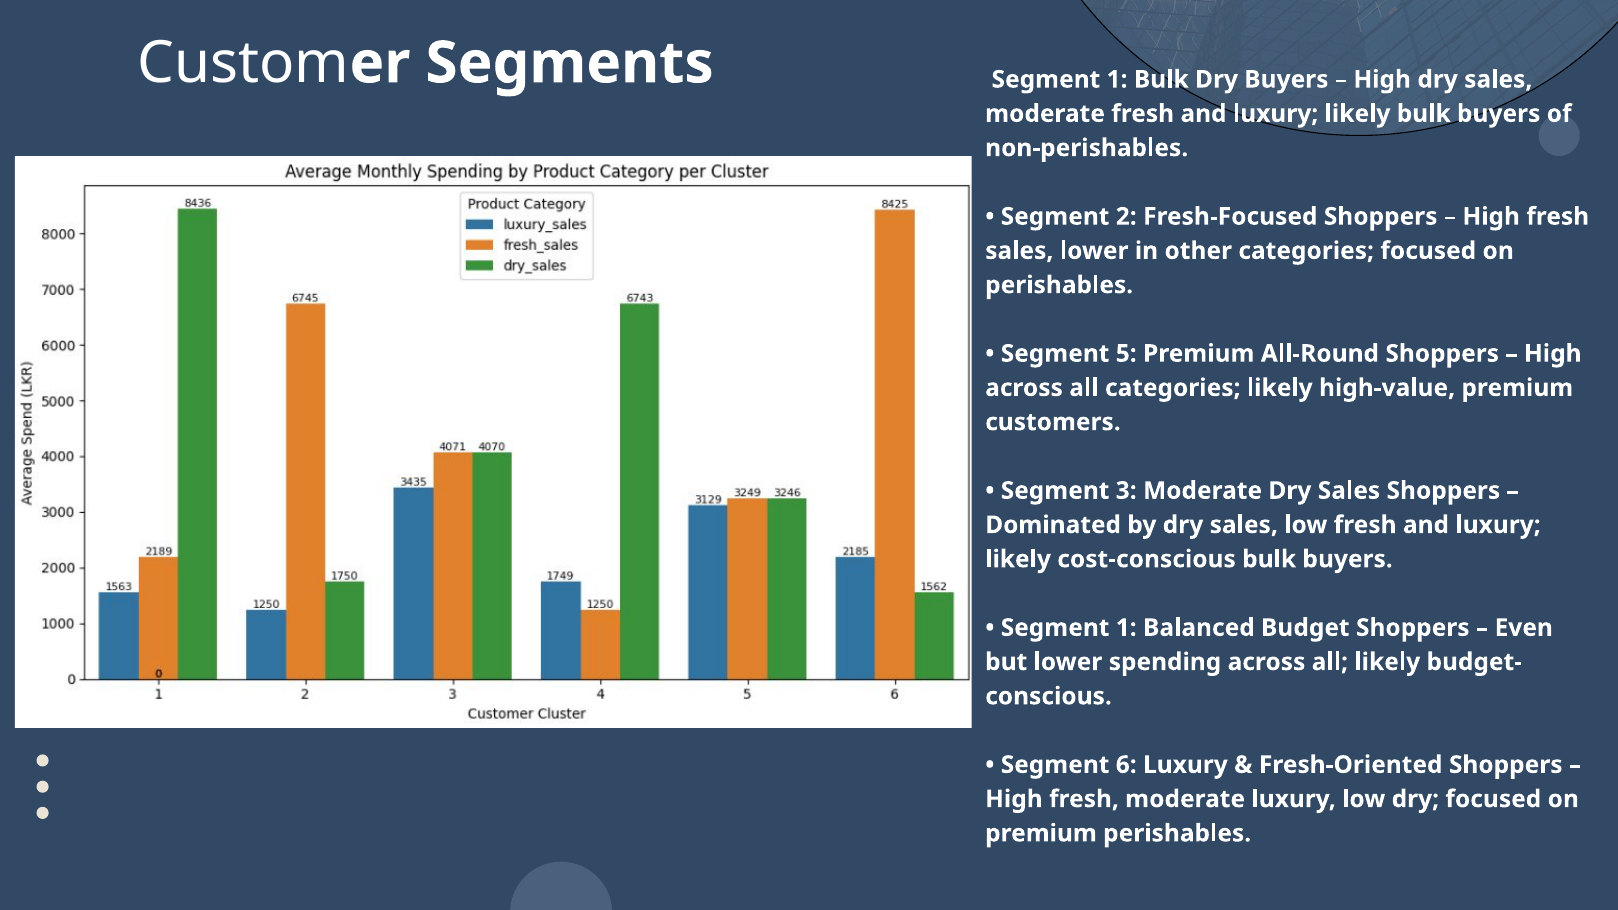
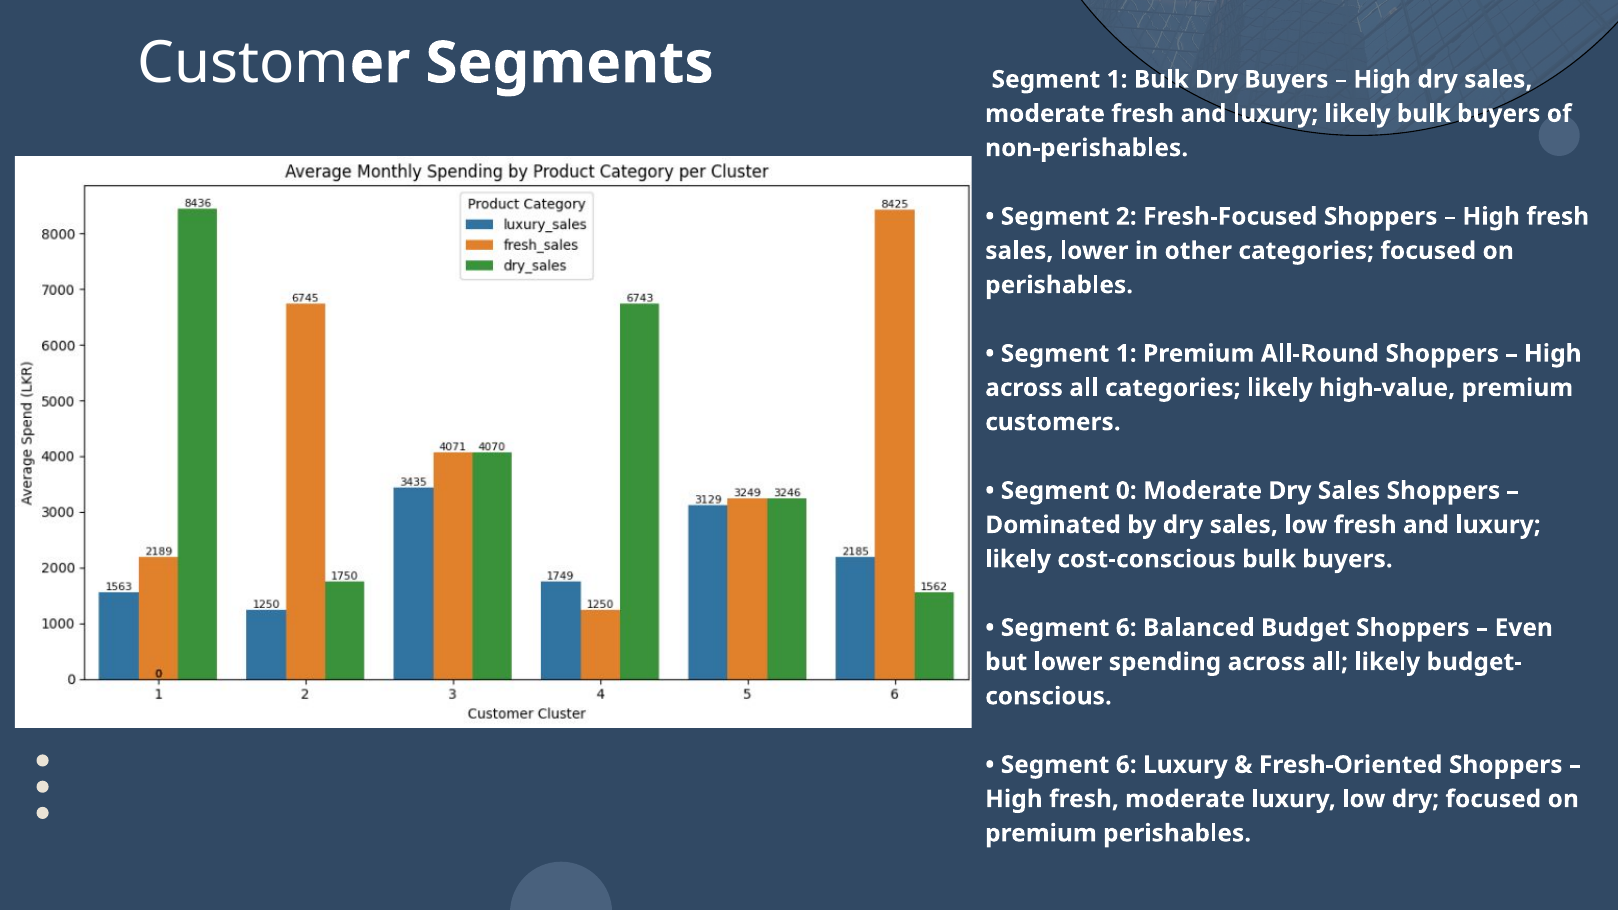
5: 5 -> 1 (1126, 354)
3: 3 -> 0 (1126, 491)
1: 1 -> 6 (1126, 628)
